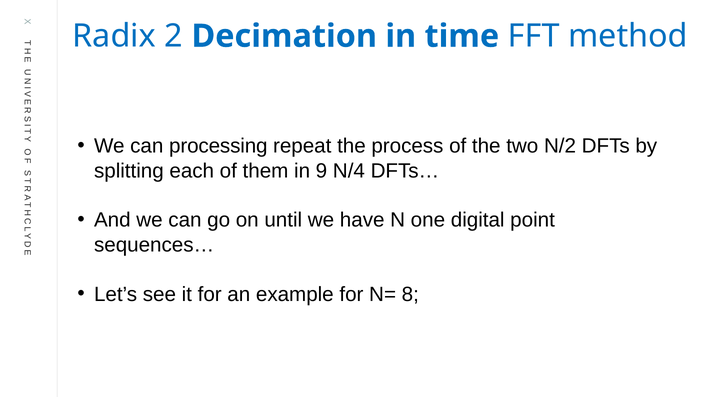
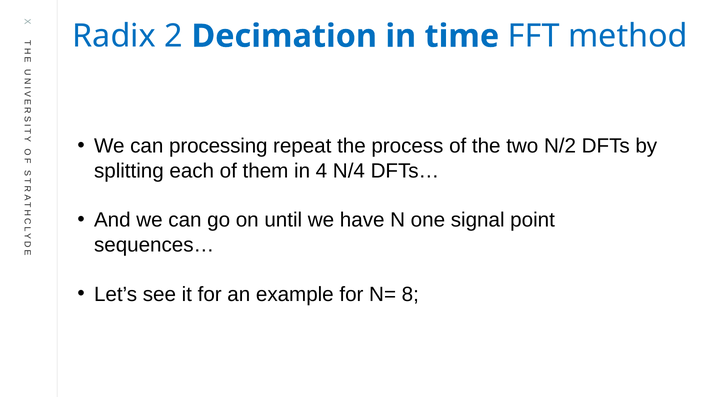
9: 9 -> 4 (321, 171)
digital: digital -> signal (478, 221)
